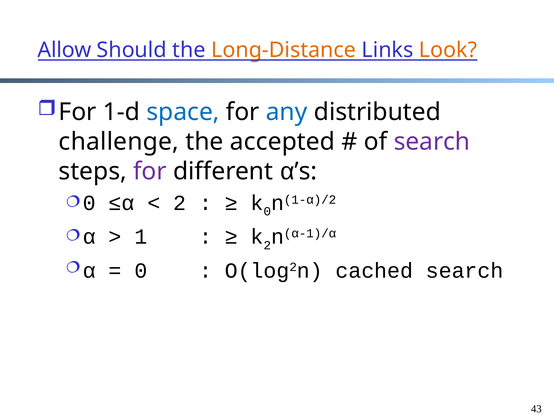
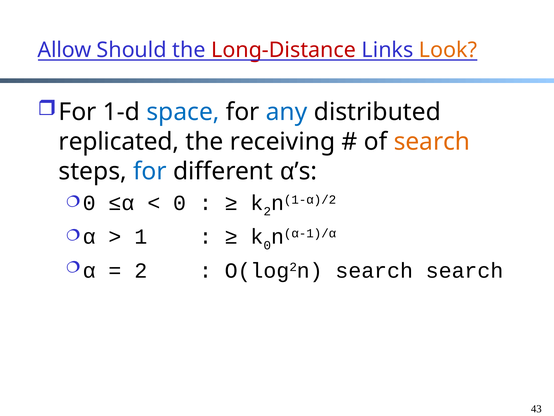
Long-Distance colour: orange -> red (284, 50)
challenge: challenge -> replicated (119, 141)
accepted: accepted -> receiving (283, 141)
search colour: purple -> orange (432, 141)
for colour: purple -> blue (150, 171)
2: 2 -> 0 (180, 203)
0: 0 -> 2 (267, 211)
2: 2 -> 0 (267, 245)
0: 0 -> 2 (141, 270)
O(log2n cached: cached -> search (374, 270)
